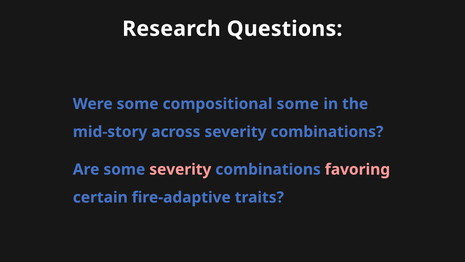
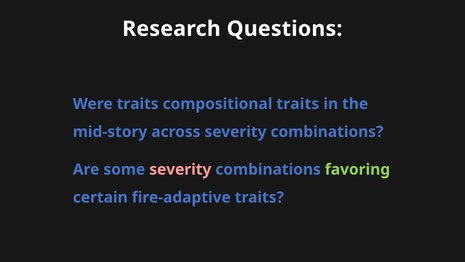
Were some: some -> traits (138, 104)
compositional some: some -> traits (298, 104)
favoring colour: pink -> light green (357, 169)
